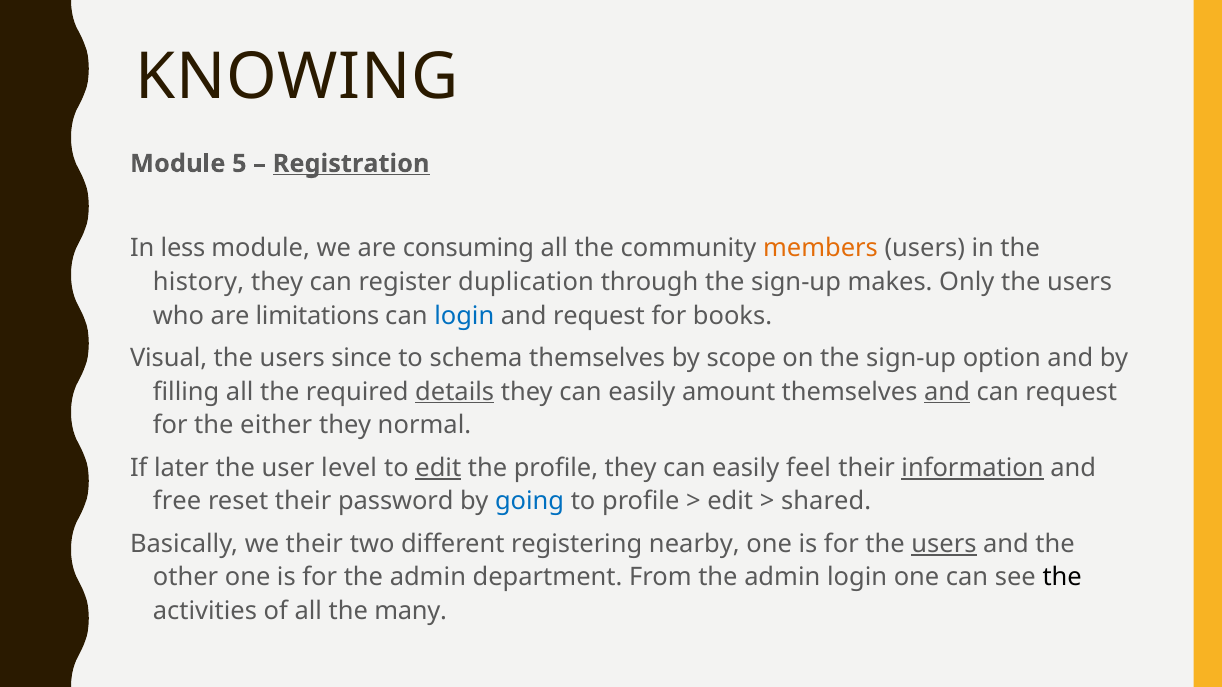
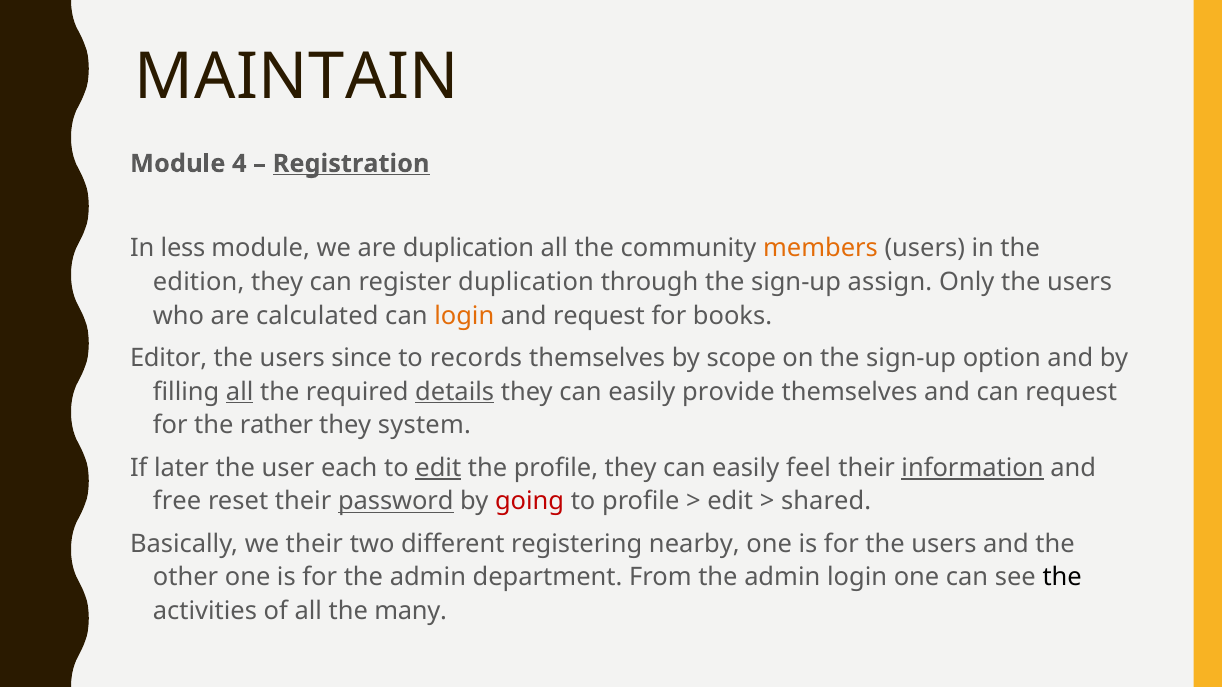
KNOWING: KNOWING -> MAINTAIN (297, 78)
5: 5 -> 4 (239, 164)
are consuming: consuming -> duplication (469, 249)
history: history -> edition (199, 282)
makes: makes -> assign (890, 282)
limitations: limitations -> calculated (317, 316)
login colour: blue -> orange (464, 316)
Visual: Visual -> Editor (169, 358)
schema: schema -> records (476, 358)
all underline: none -> present (240, 392)
amount: amount -> provide (728, 392)
and underline: present -> none (947, 392)
either: either -> rather (276, 426)
normal: normal -> system (424, 426)
level: level -> each (349, 468)
password underline: none -> present (396, 502)
going colour: blue -> red (530, 502)
users underline: present -> none (944, 544)
